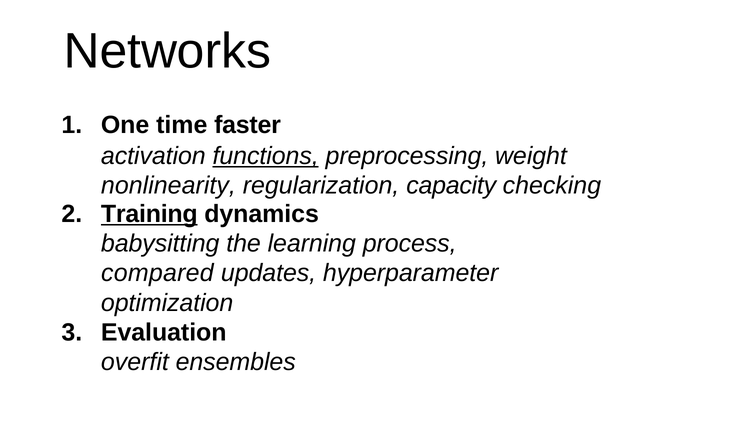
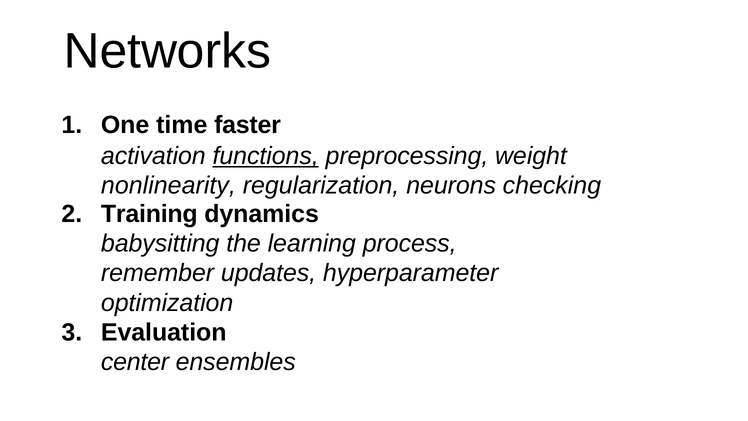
capacity: capacity -> neurons (451, 185)
Training underline: present -> none (149, 214)
compared: compared -> remember (158, 273)
overfit: overfit -> center (135, 362)
